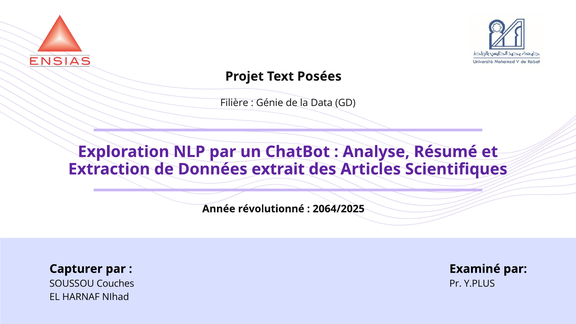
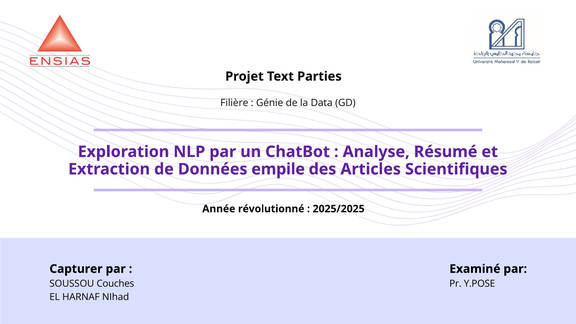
Posées: Posées -> Parties (319, 76)
extrait: extrait -> empile (278, 169)
2064/2025: 2064/2025 -> 2025/2025 (339, 209)
Y.PLUS: Y.PLUS -> Y.POSE (480, 284)
